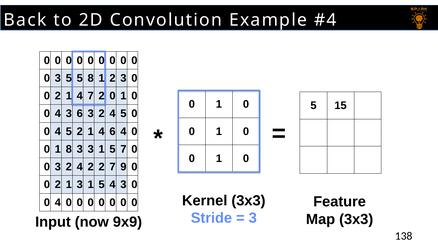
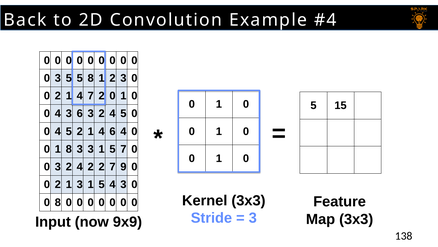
4: 4 -> 8 (58, 202)
